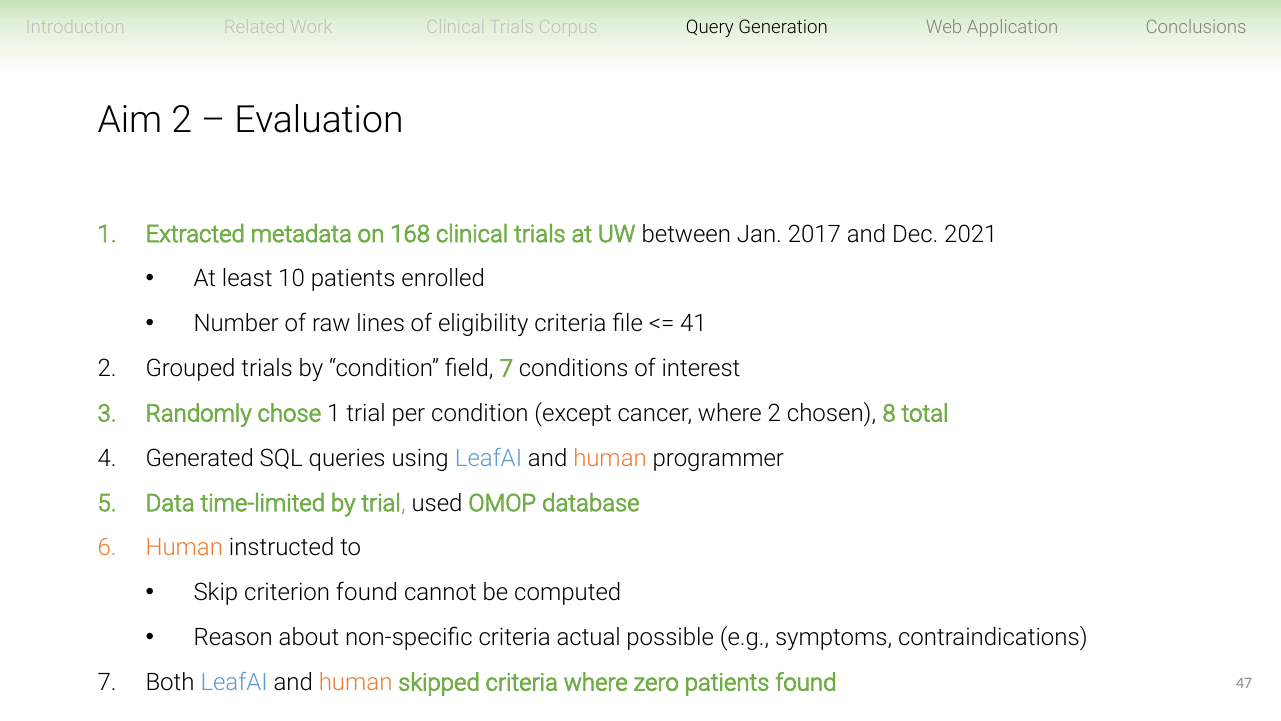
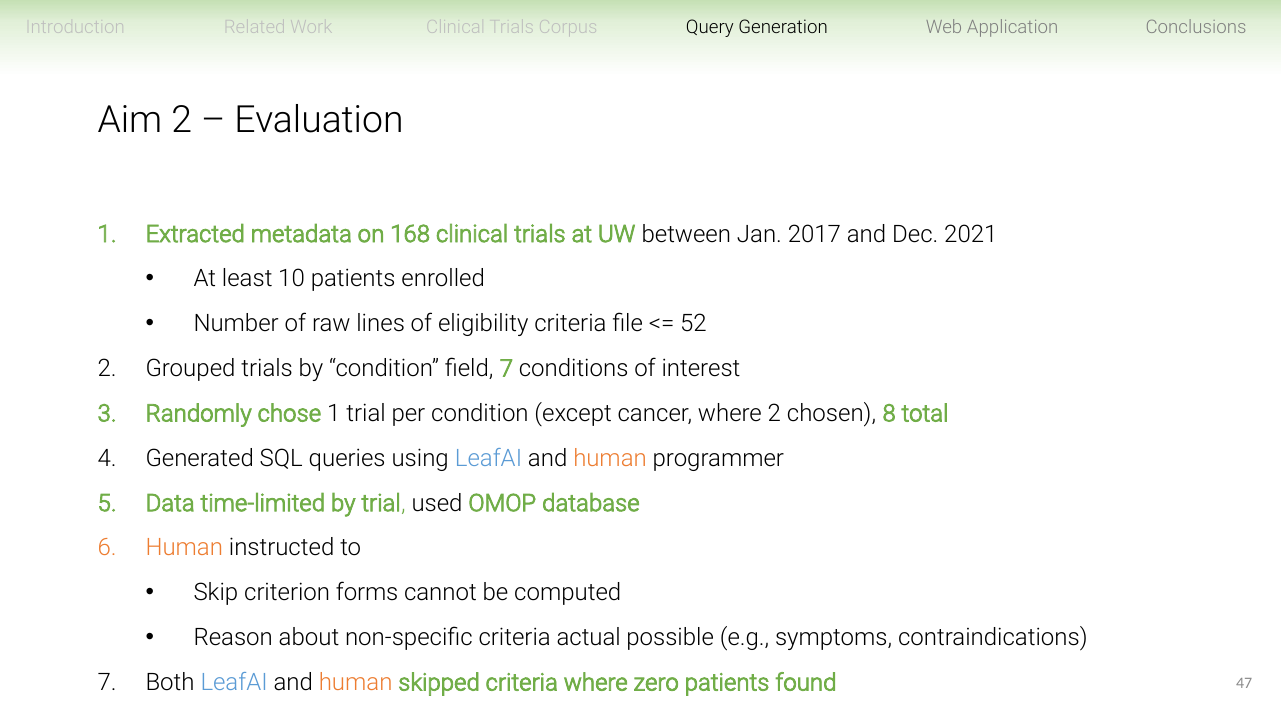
41: 41 -> 52 (693, 324)
criterion found: found -> forms (367, 593)
